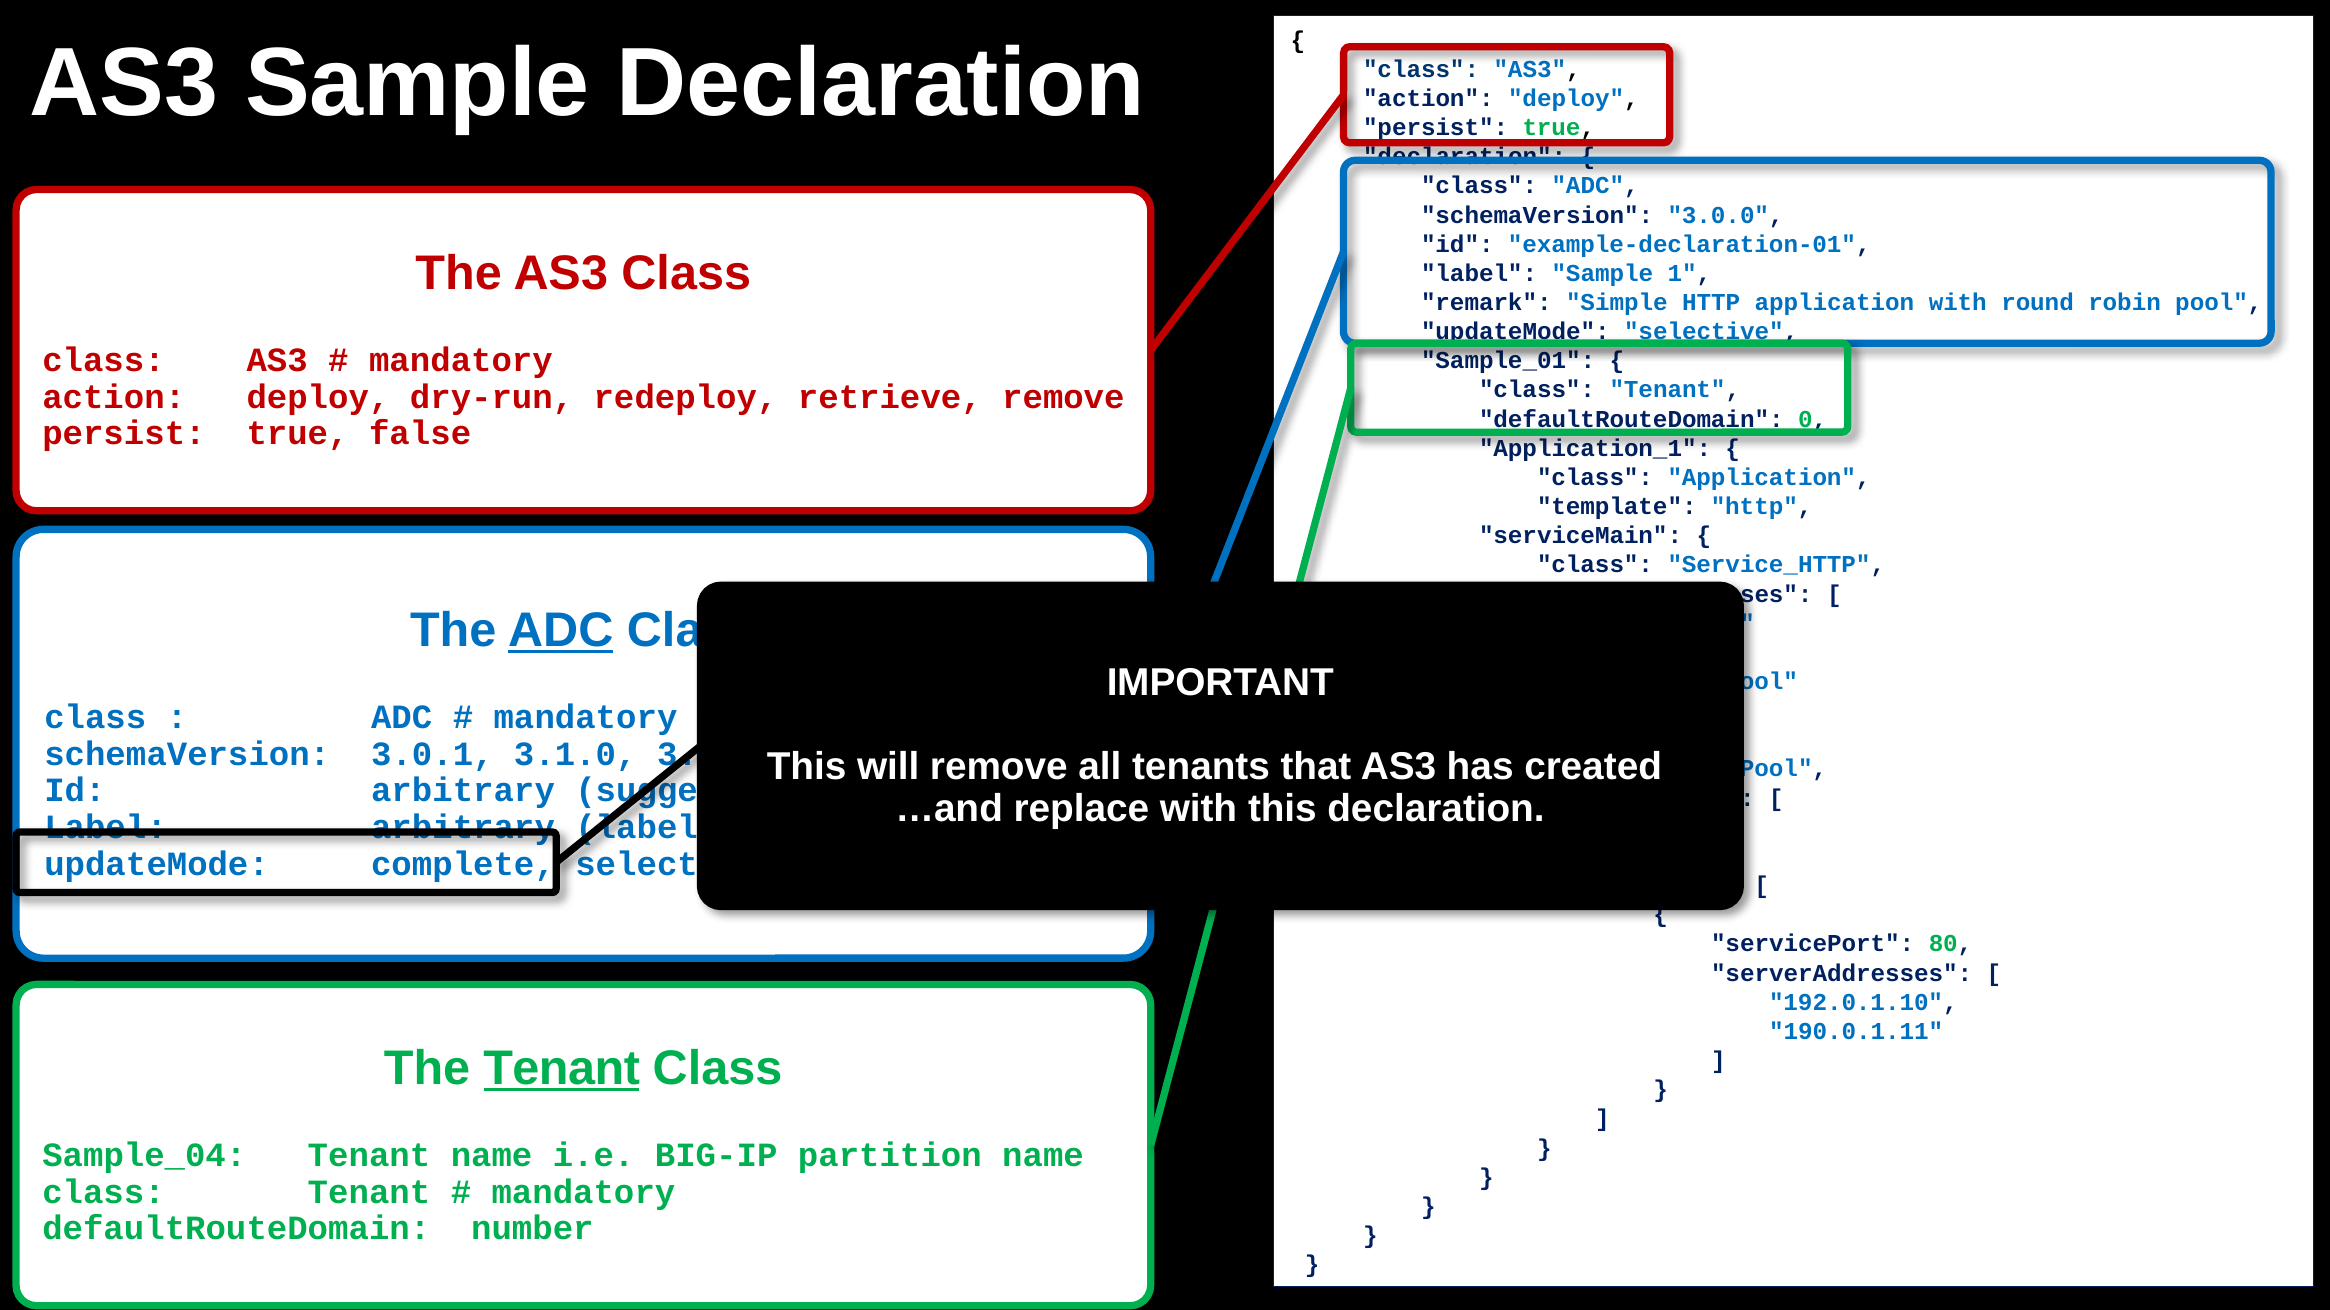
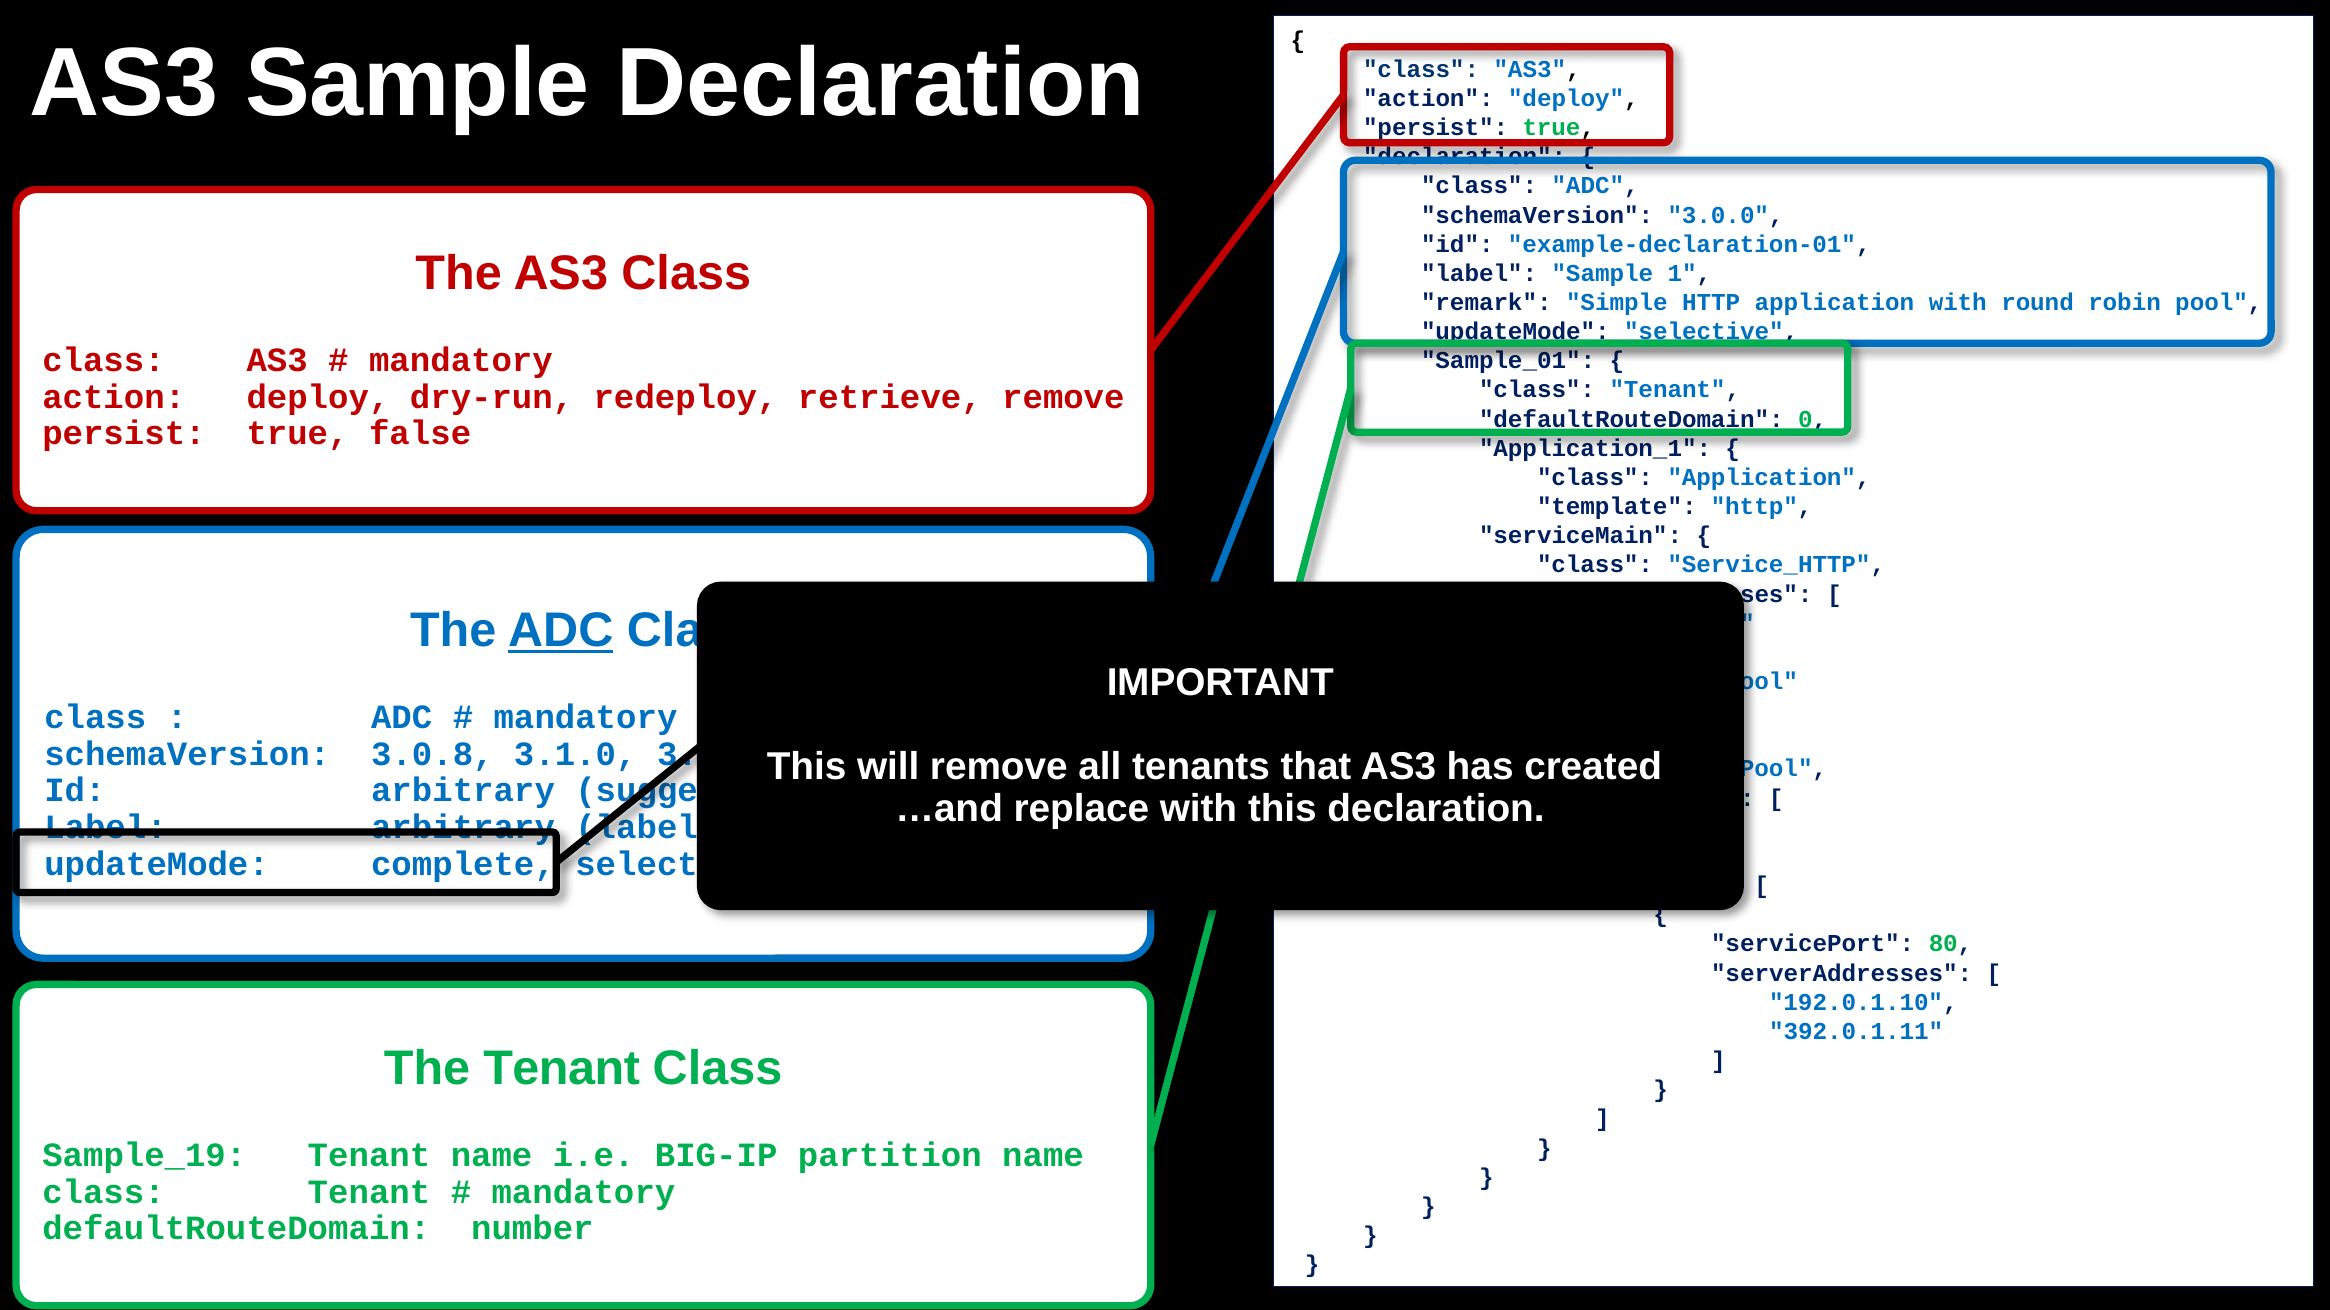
3.0.1: 3.0.1 -> 3.0.8 (432, 754)
190.0.1.11: 190.0.1.11 -> 392.0.1.11 (1856, 1032)
Tenant underline: present -> none (562, 1069)
Sample_04: Sample_04 -> Sample_19 (144, 1156)
